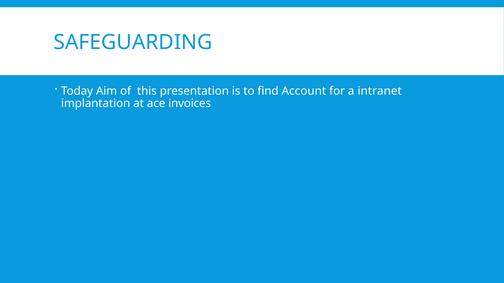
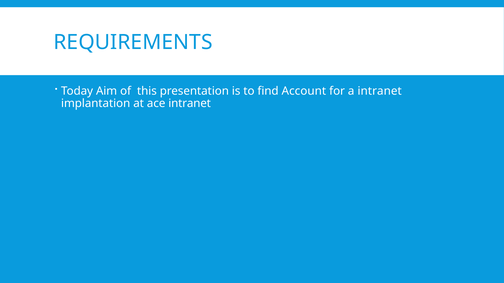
SAFEGUARDING: SAFEGUARDING -> REQUIREMENTS (133, 42)
ace invoices: invoices -> intranet (190, 104)
